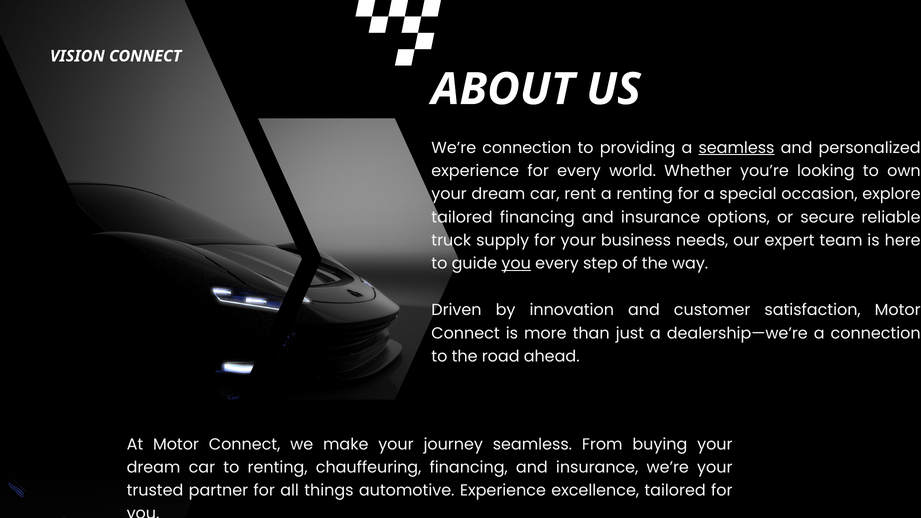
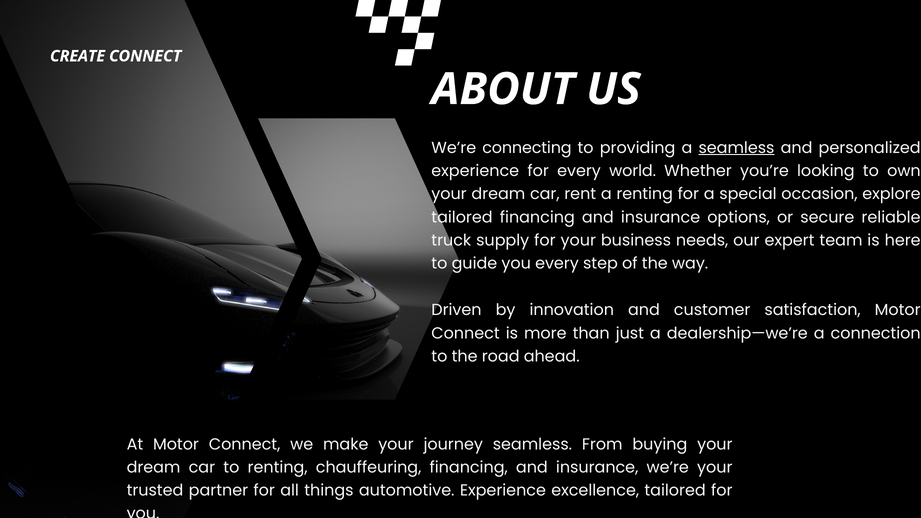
VISION: VISION -> CREATE (77, 56)
We’re connection: connection -> connecting (527, 148)
you underline: present -> none (516, 264)
